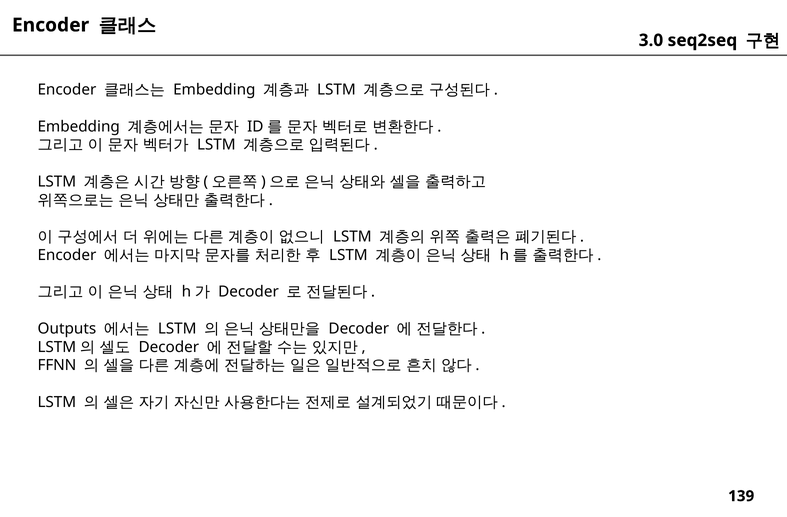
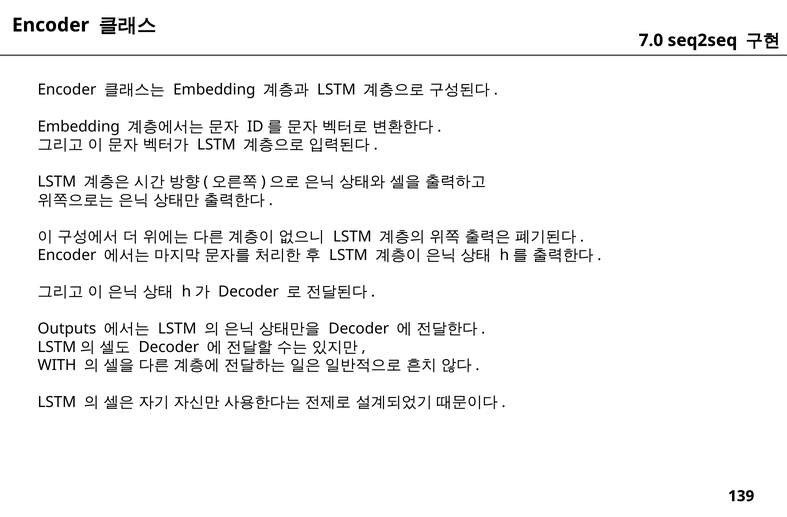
3.0: 3.0 -> 7.0 (651, 40)
FFNN: FFNN -> WITH (57, 365)
